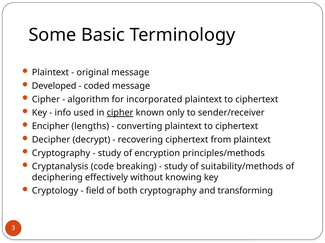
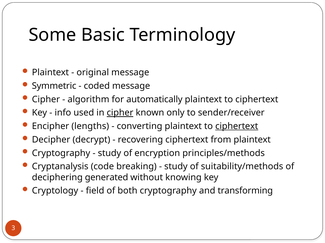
Developed: Developed -> Symmetric (54, 86)
incorporated: incorporated -> automatically (154, 100)
ciphertext underline: none -> present (237, 127)
effectively: effectively -> generated (107, 178)
